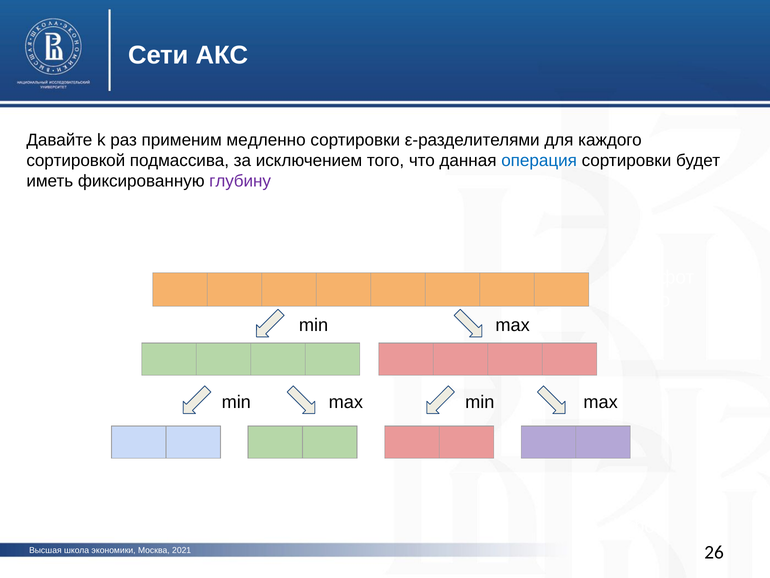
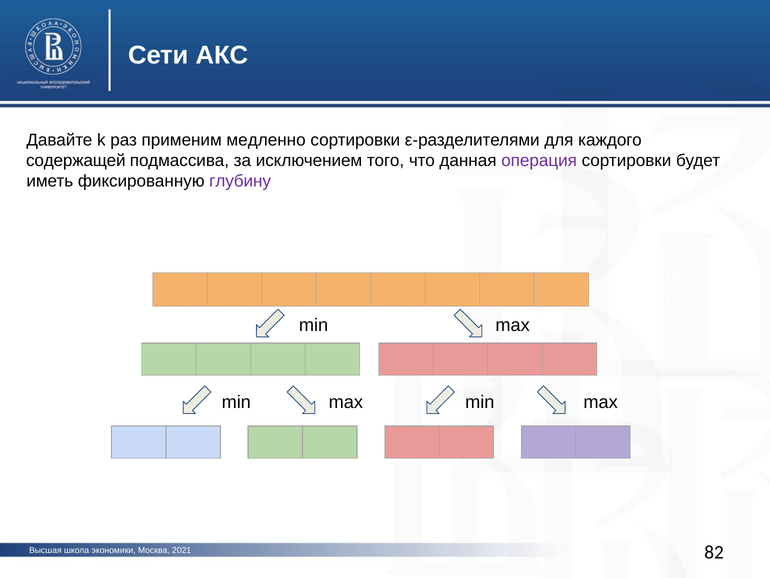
сортировкой: сортировкой -> содержащей (76, 160)
операция colour: blue -> purple (539, 160)
26: 26 -> 82 (714, 552)
